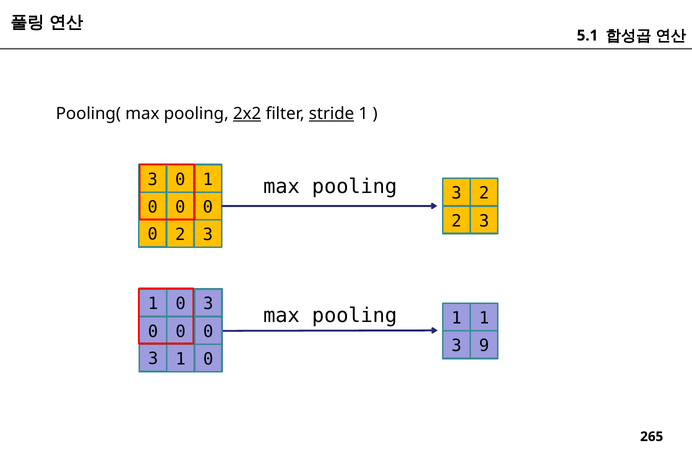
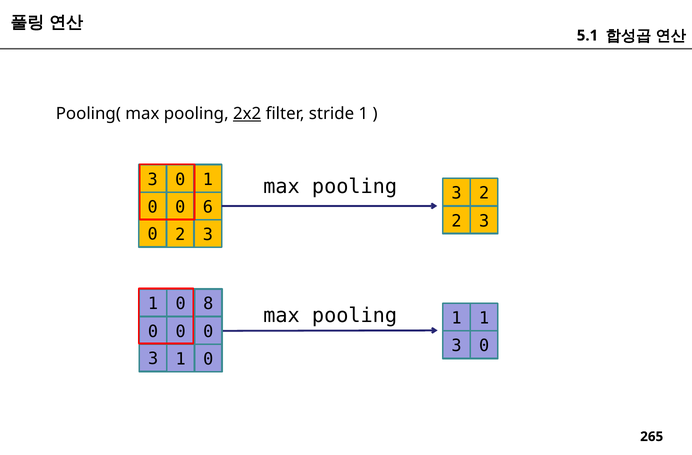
stride underline: present -> none (332, 114)
0: 0 -> 6 (208, 207)
3: 3 -> 8 (208, 304)
9: 9 -> 0 (484, 346)
